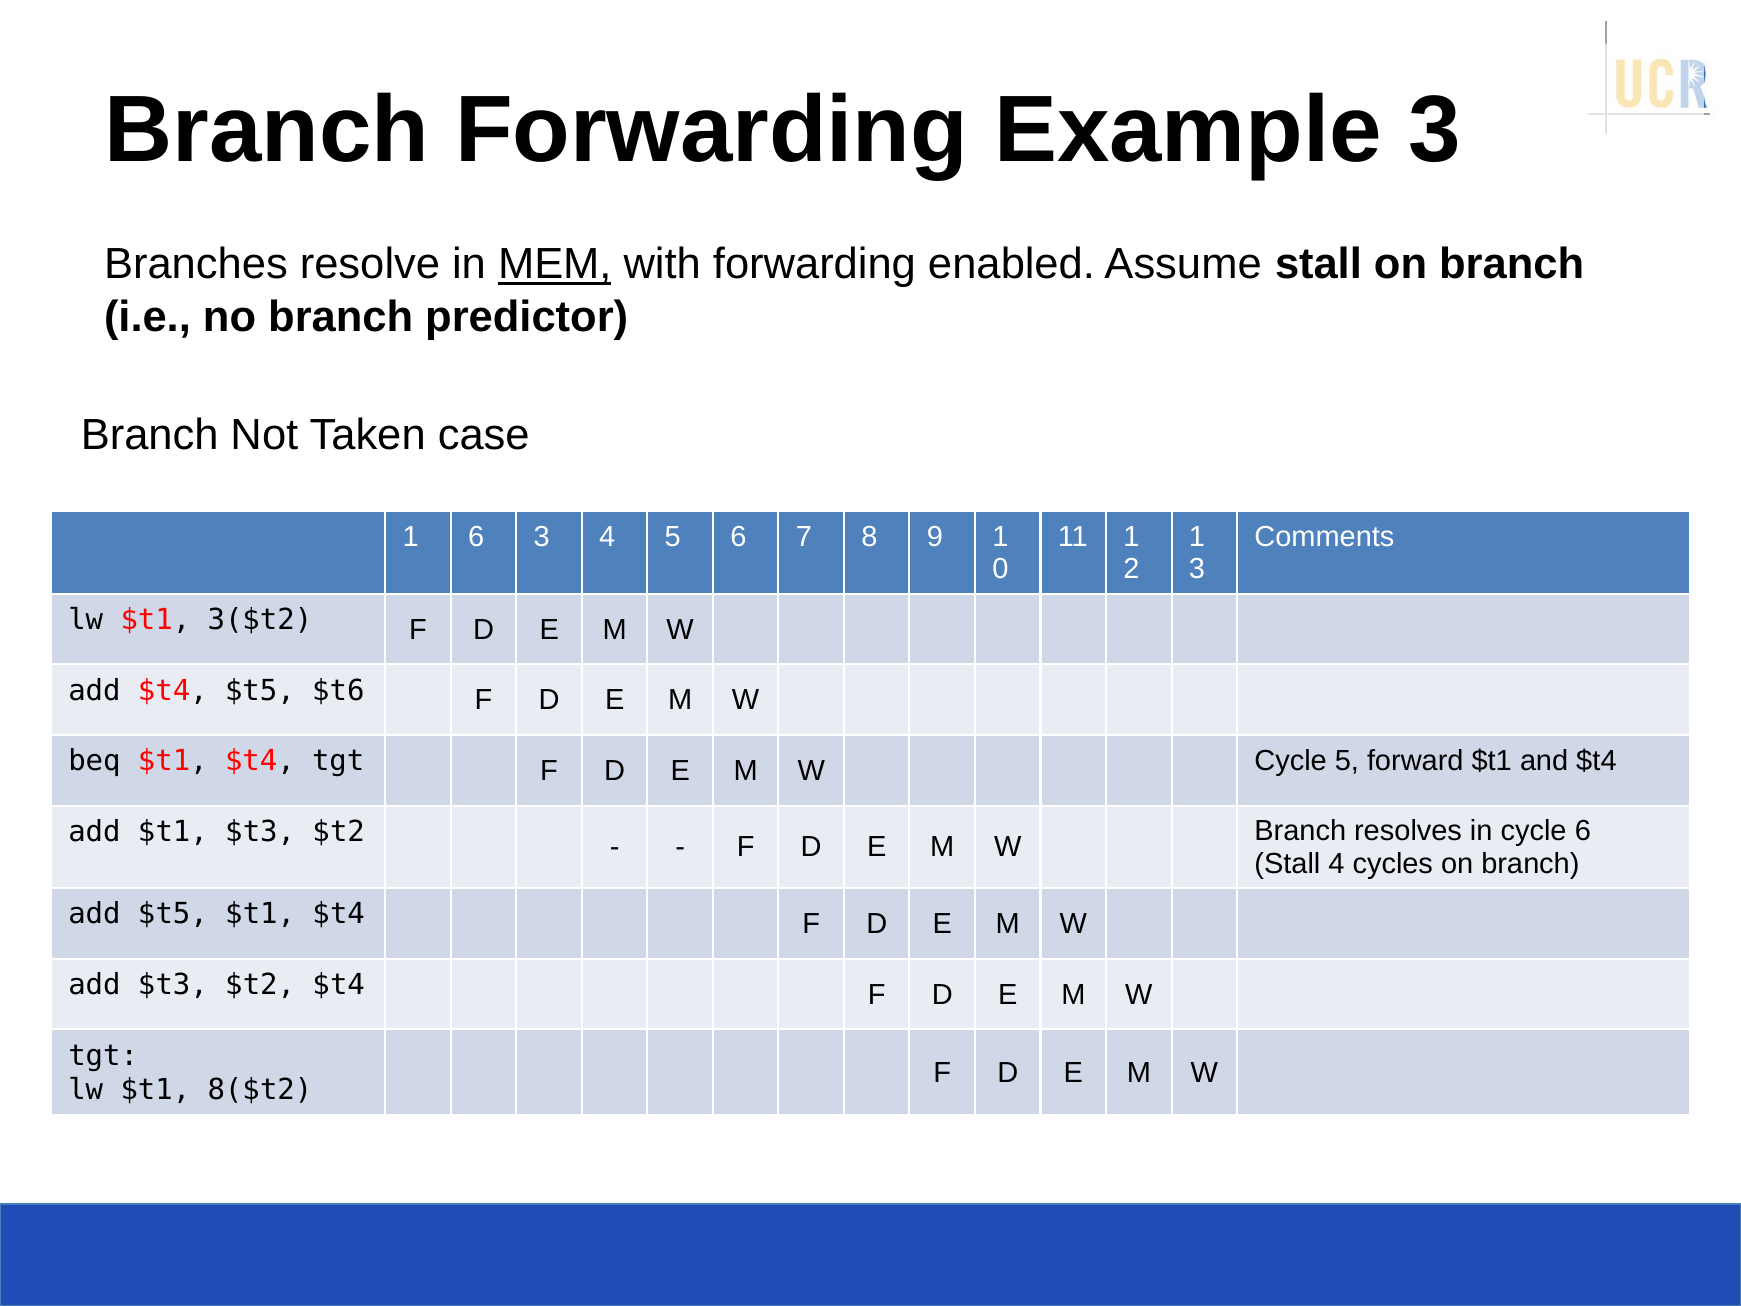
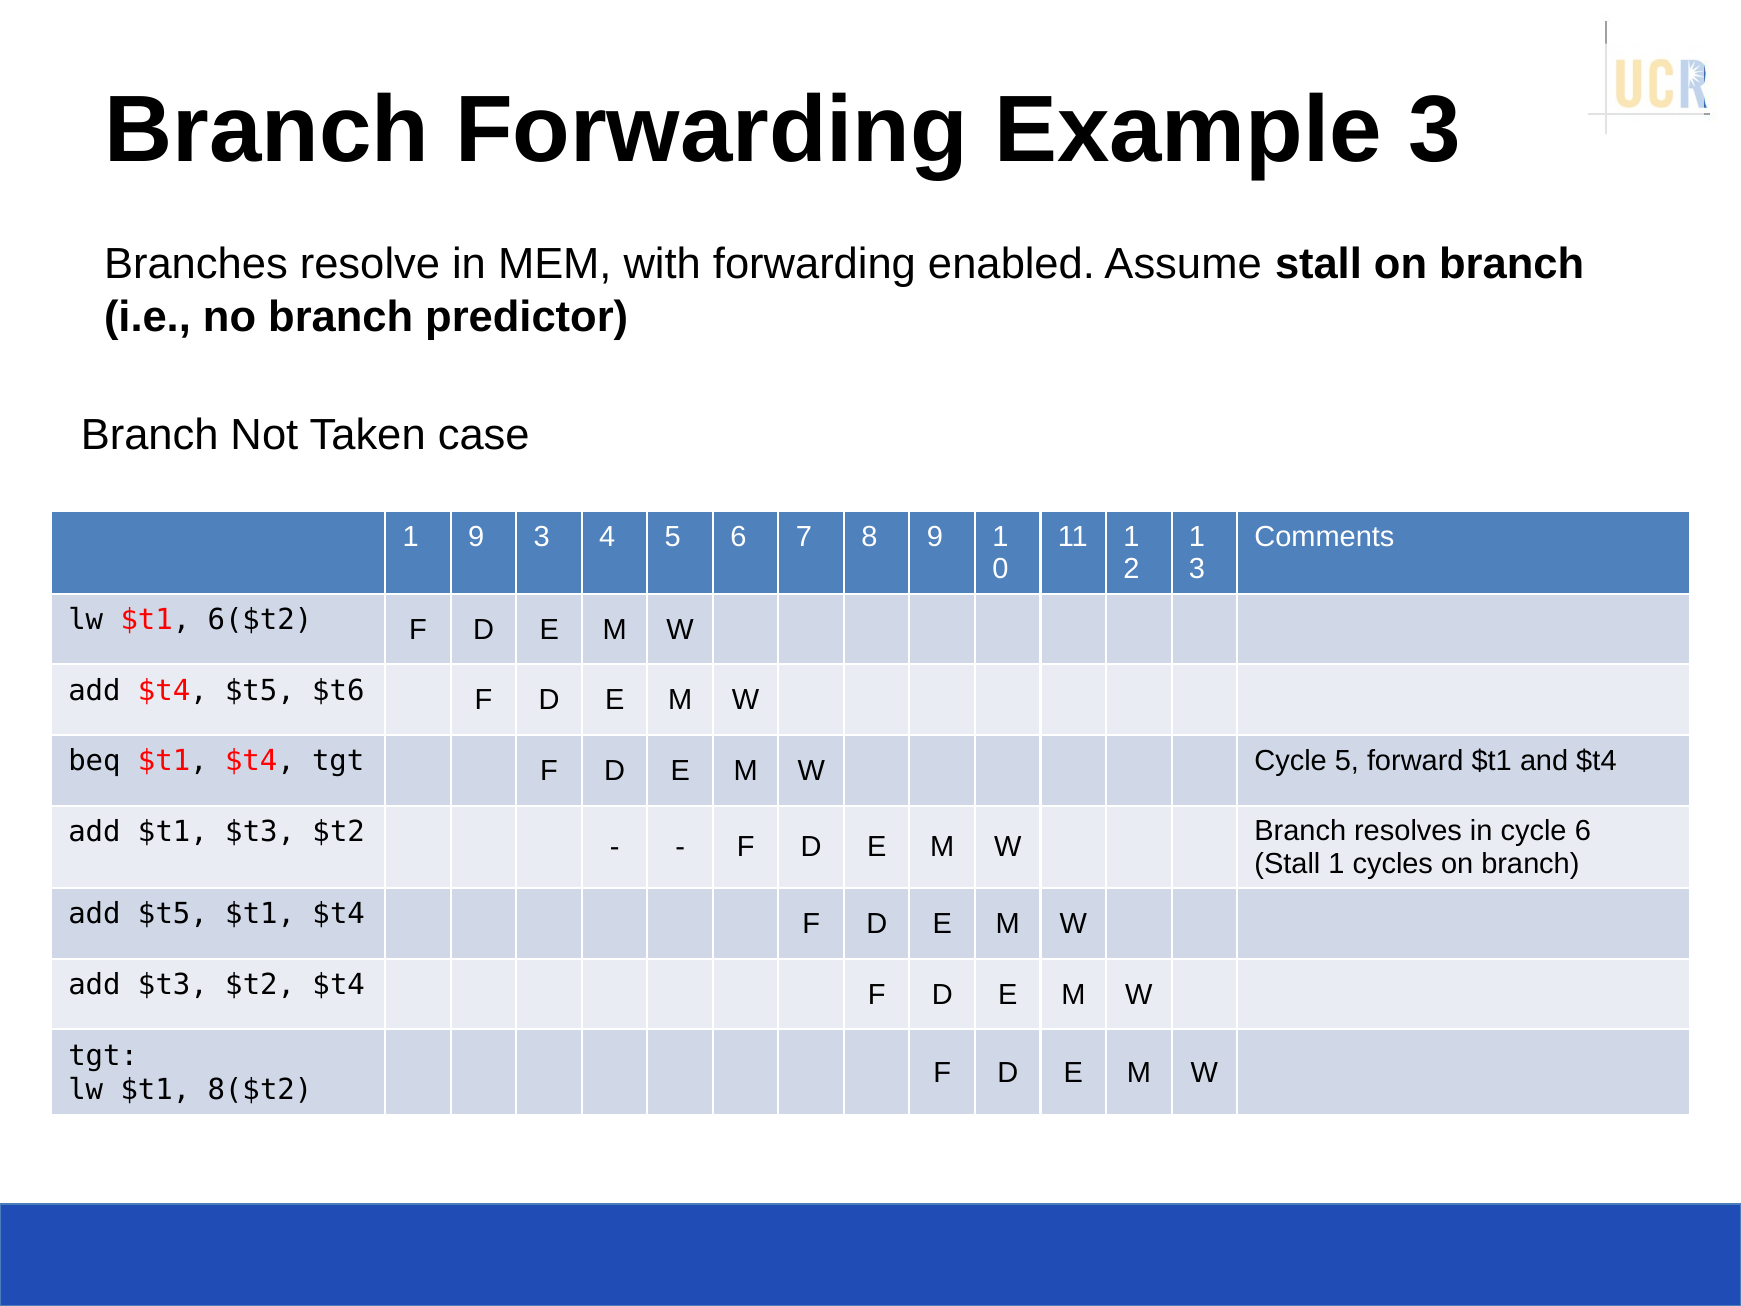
MEM underline: present -> none (555, 264)
1 6: 6 -> 9 (476, 537)
3($t2: 3($t2 -> 6($t2 (260, 620)
Stall 4: 4 -> 1 (1336, 863)
